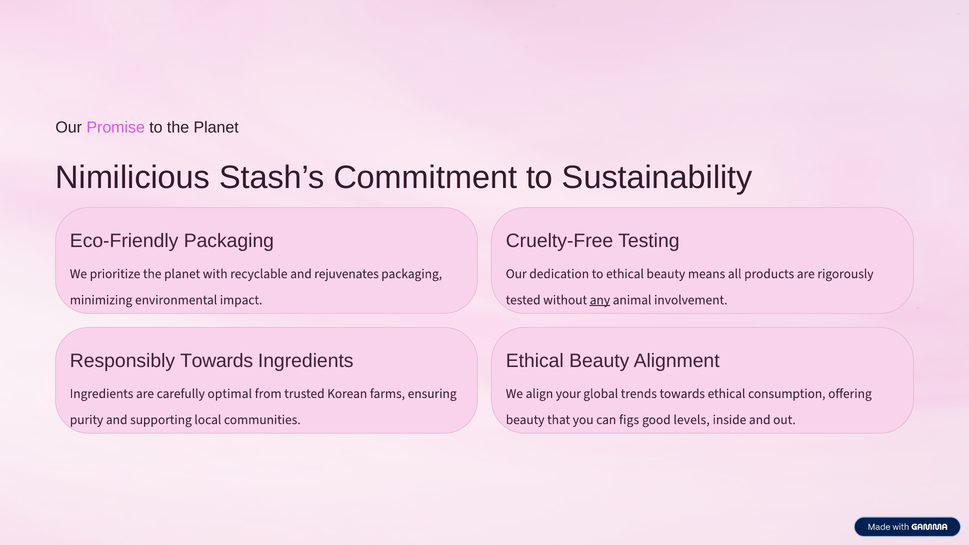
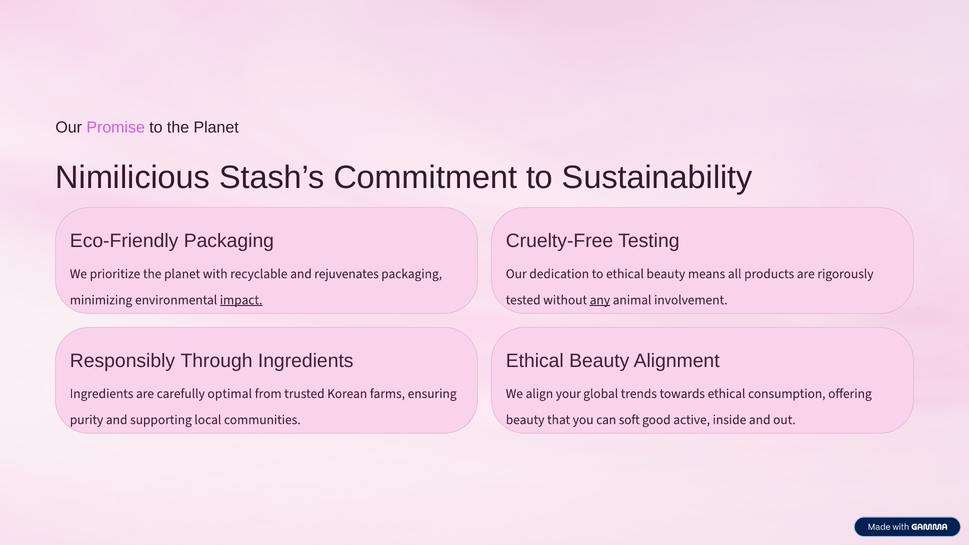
impact underline: none -> present (241, 300)
Responsibly Towards: Towards -> Through (217, 361)
figs: figs -> soft (629, 420)
levels: levels -> active (692, 420)
